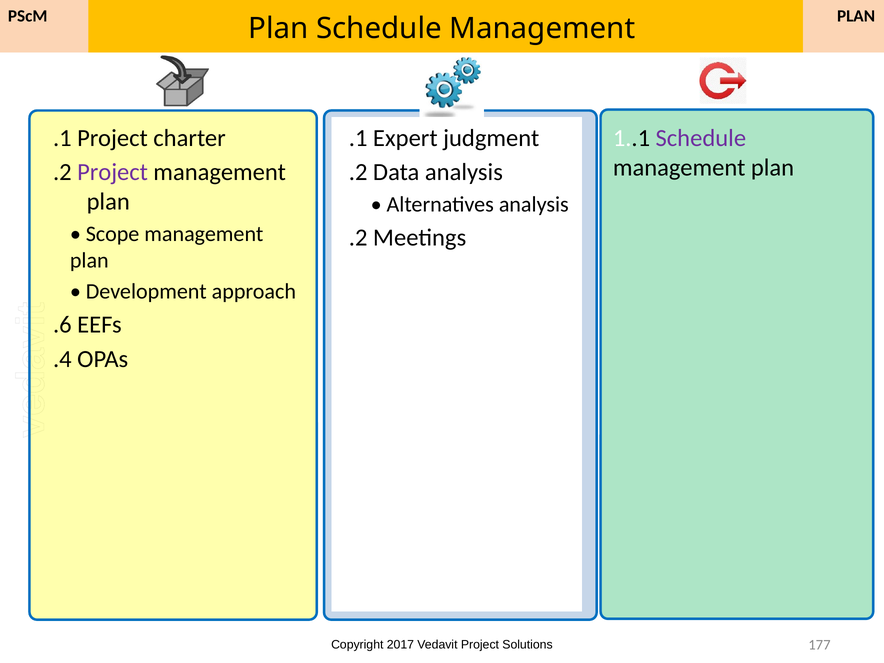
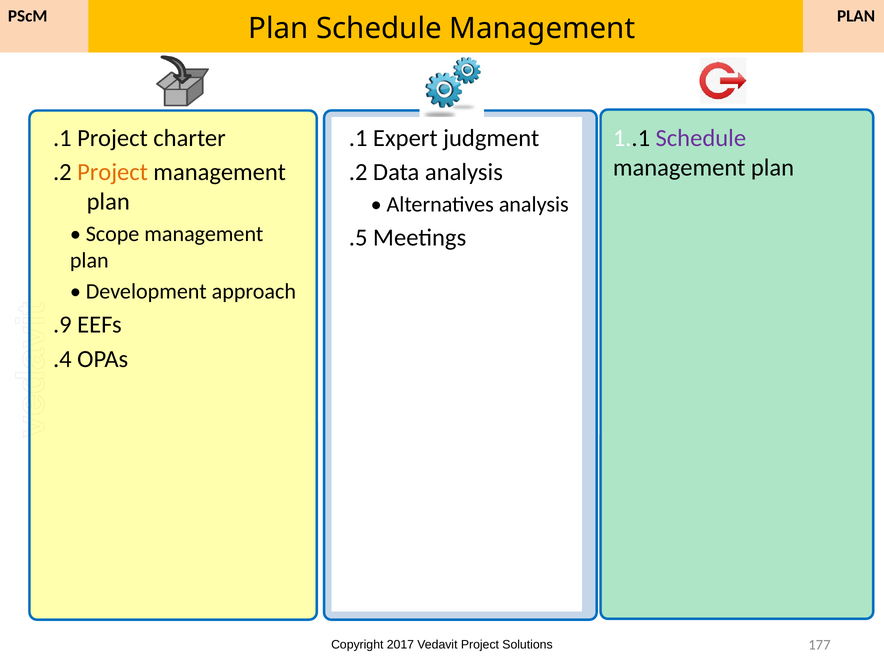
Project colour: purple -> orange (113, 172)
.2: .2 -> .5 (358, 238)
.6: .6 -> .9 (62, 325)
